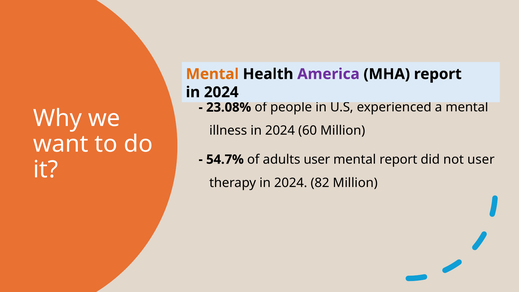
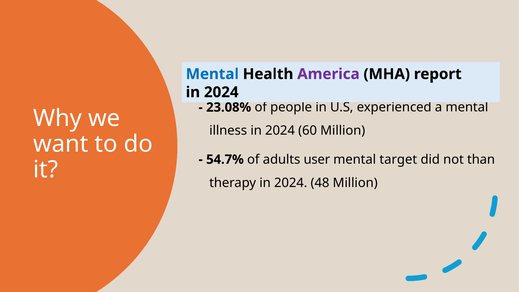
Mental colour: orange -> blue (212, 74)
mental report: report -> target (398, 159)
not user: user -> than (481, 159)
82: 82 -> 48 (320, 183)
